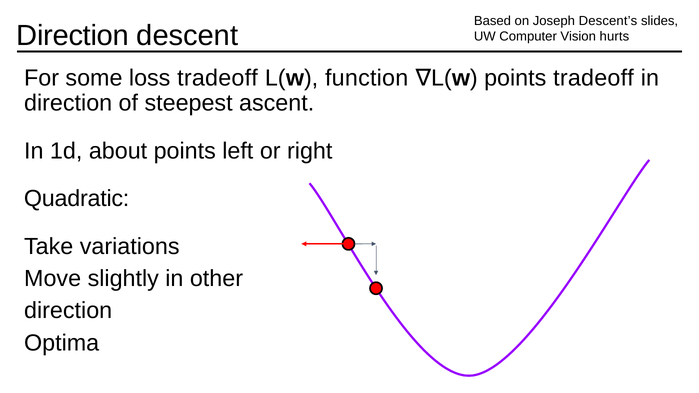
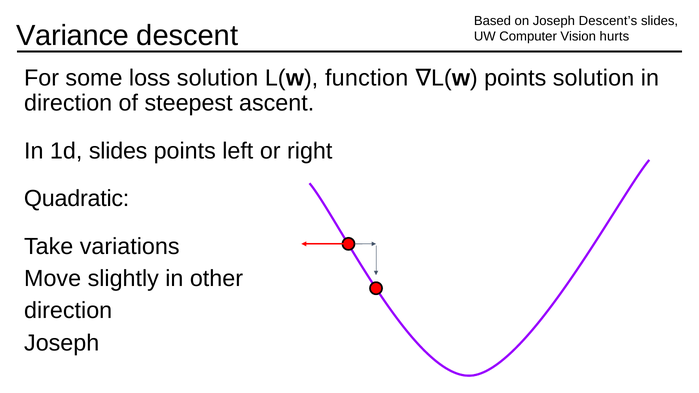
Direction: Direction -> Variance (73, 36)
loss tradeoff: tradeoff -> solution (218, 78)
points tradeoff: tradeoff -> solution (594, 78)
1d about: about -> slides (118, 151)
Optima: Optima -> Joseph (62, 343)
